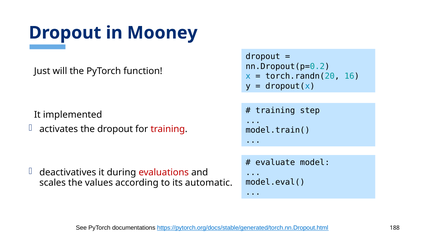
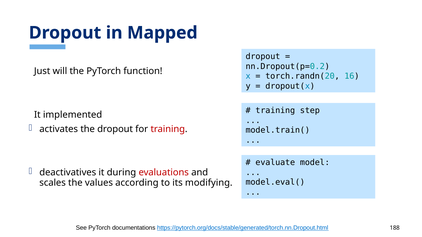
Mooney: Mooney -> Mapped (162, 33)
automatic: automatic -> modifying (209, 183)
